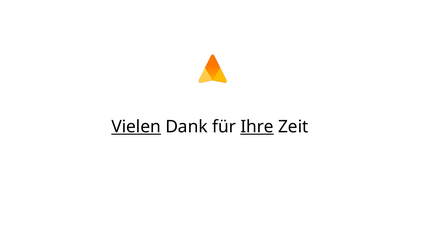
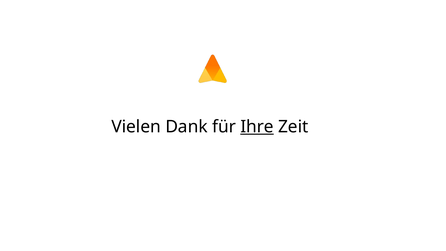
Vielen underline: present -> none (136, 127)
